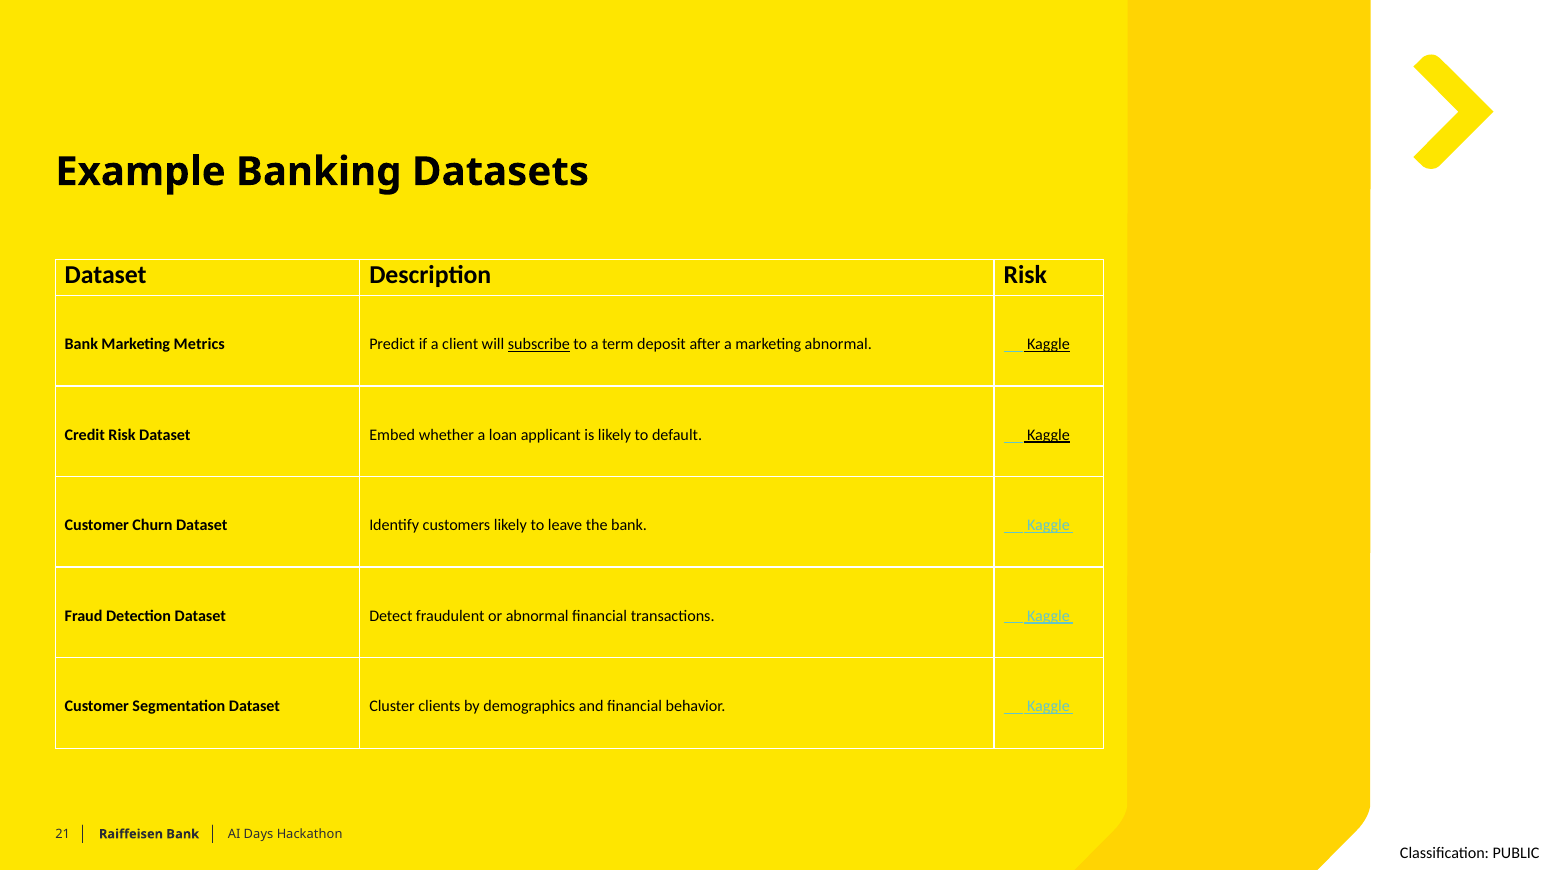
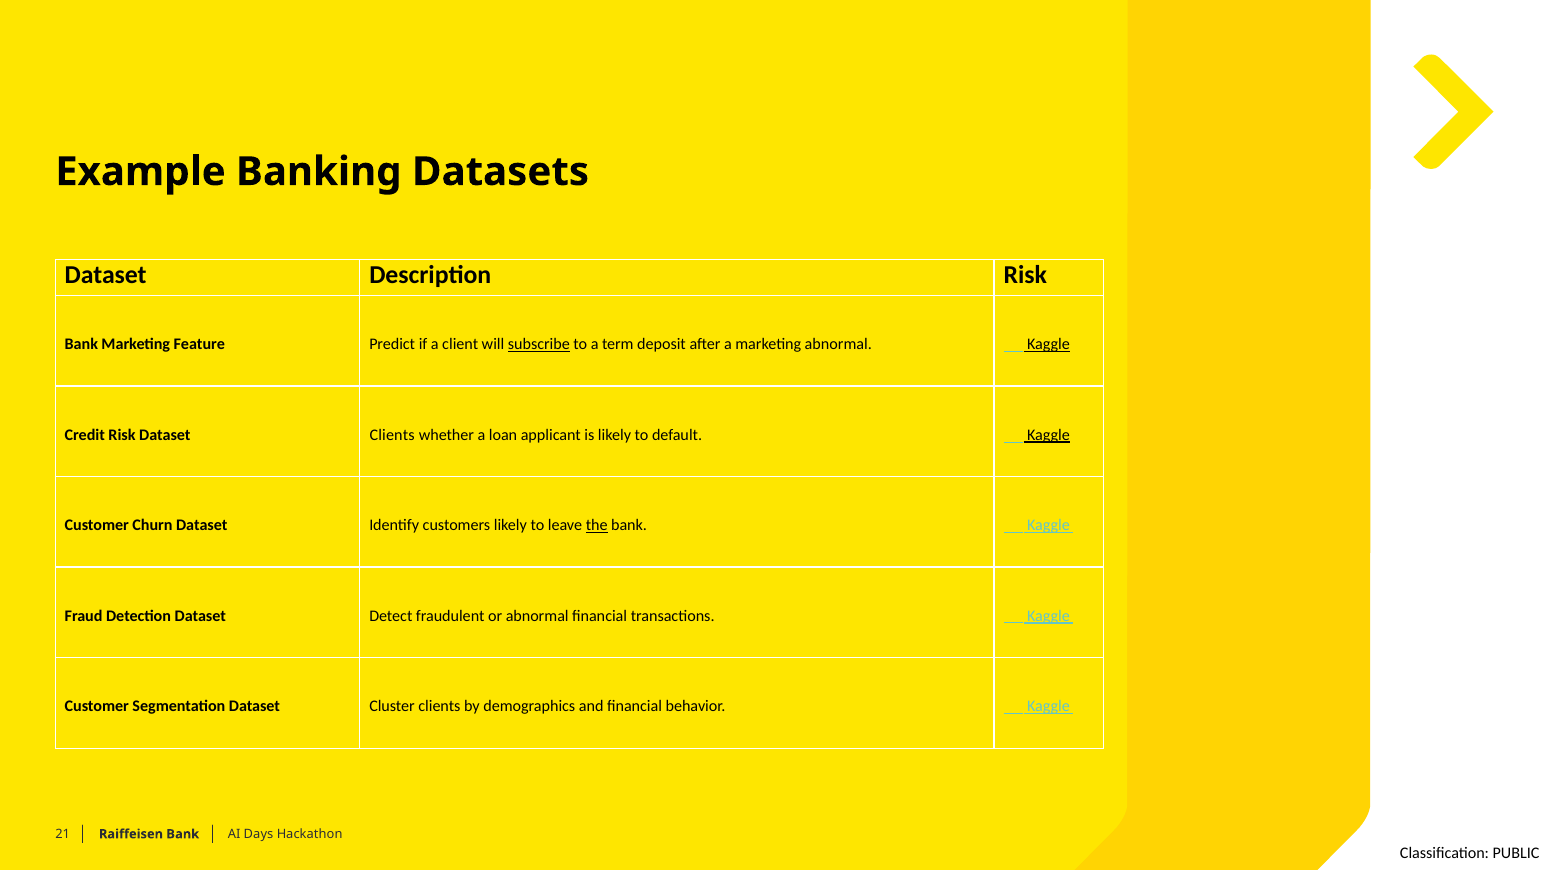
Metrics: Metrics -> Feature (199, 345)
Dataset Embed: Embed -> Clients (392, 435)
the underline: none -> present (597, 526)
